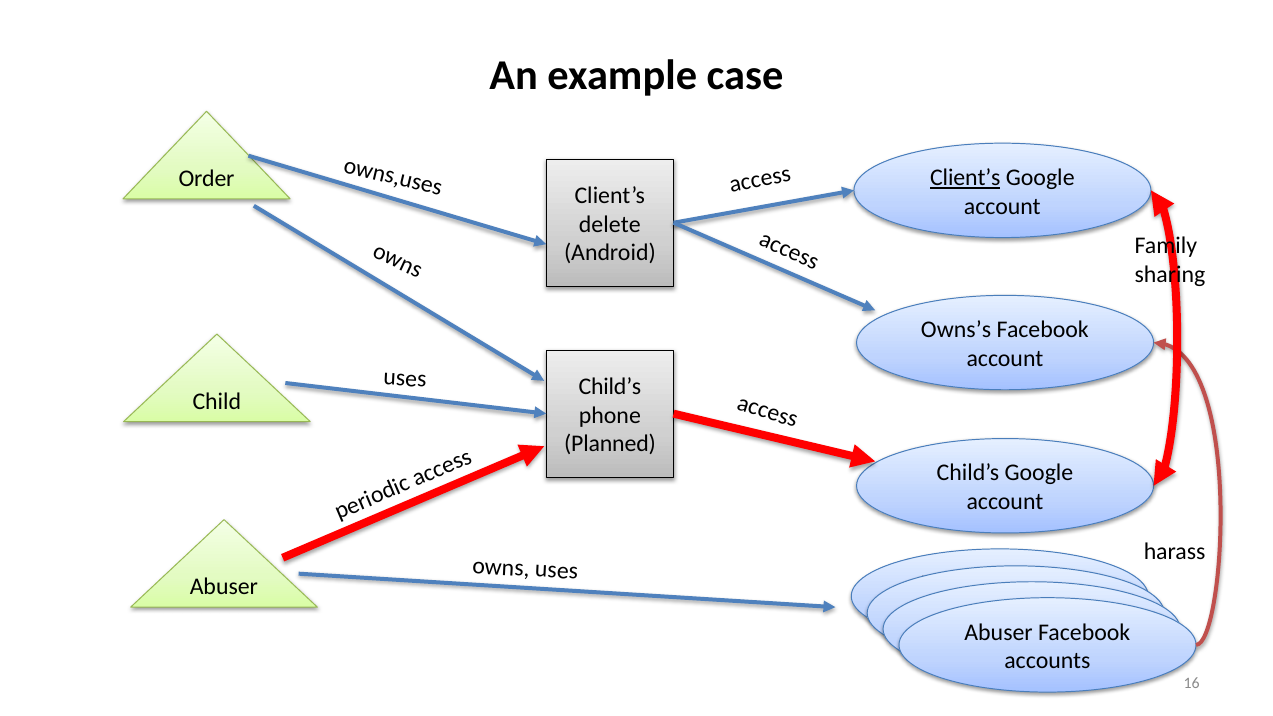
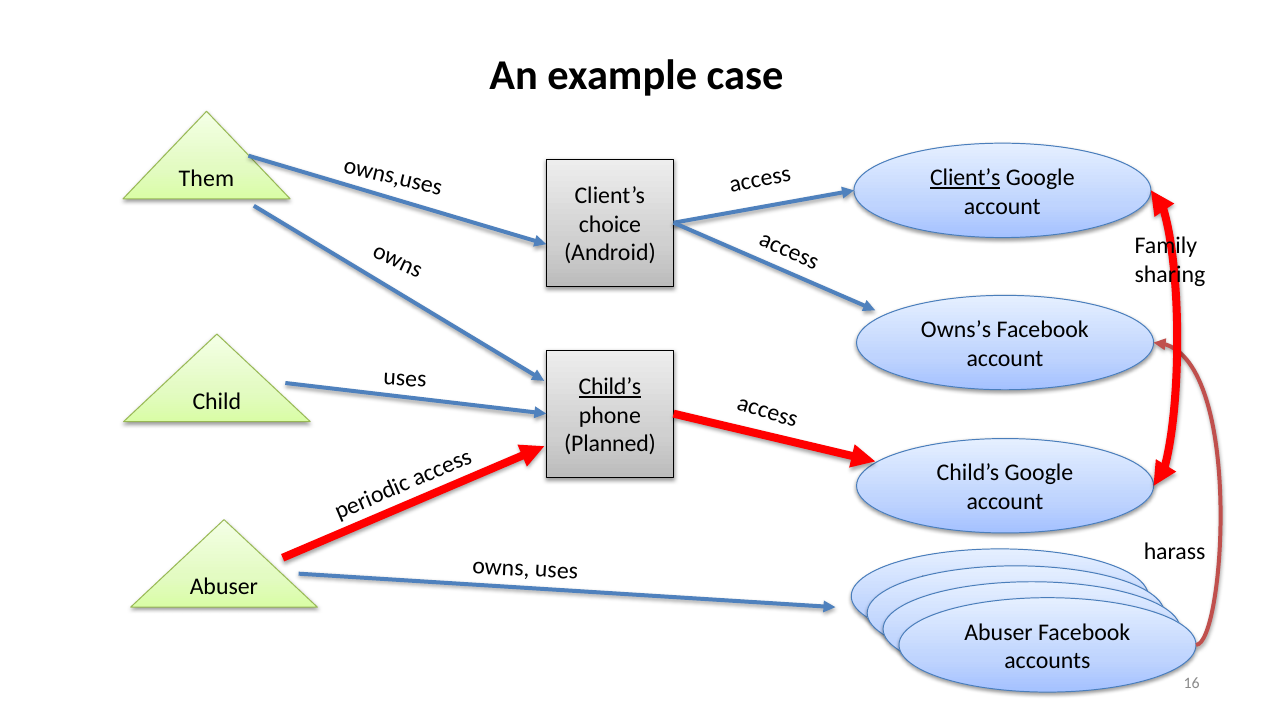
Order: Order -> Them (206, 179)
delete: delete -> choice (610, 224)
Child’s underline: none -> present (610, 387)
